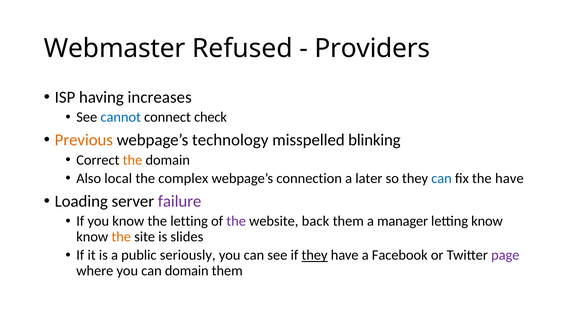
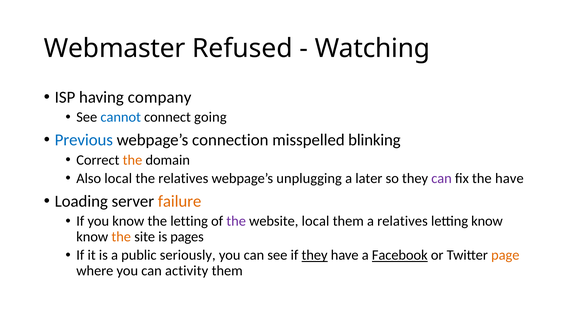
Providers: Providers -> Watching (372, 48)
increases: increases -> company (160, 97)
check: check -> going (210, 117)
Previous colour: orange -> blue (84, 140)
technology: technology -> connection (230, 140)
the complex: complex -> relatives (183, 178)
connection: connection -> unplugging (309, 178)
can colour: blue -> purple (442, 178)
failure colour: purple -> orange (180, 201)
website back: back -> local (315, 221)
a manager: manager -> relatives (402, 221)
slides: slides -> pages (187, 237)
Facebook underline: none -> present (400, 255)
page colour: purple -> orange (505, 255)
can domain: domain -> activity (187, 271)
